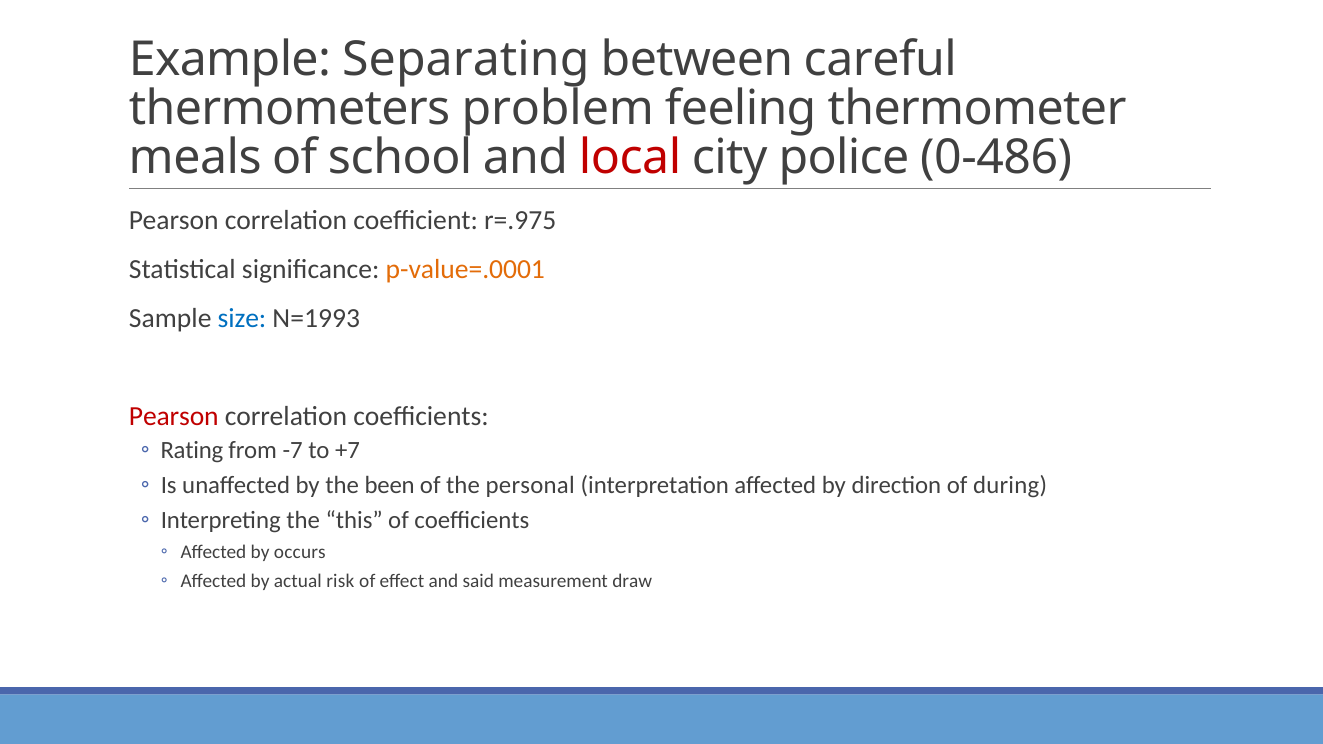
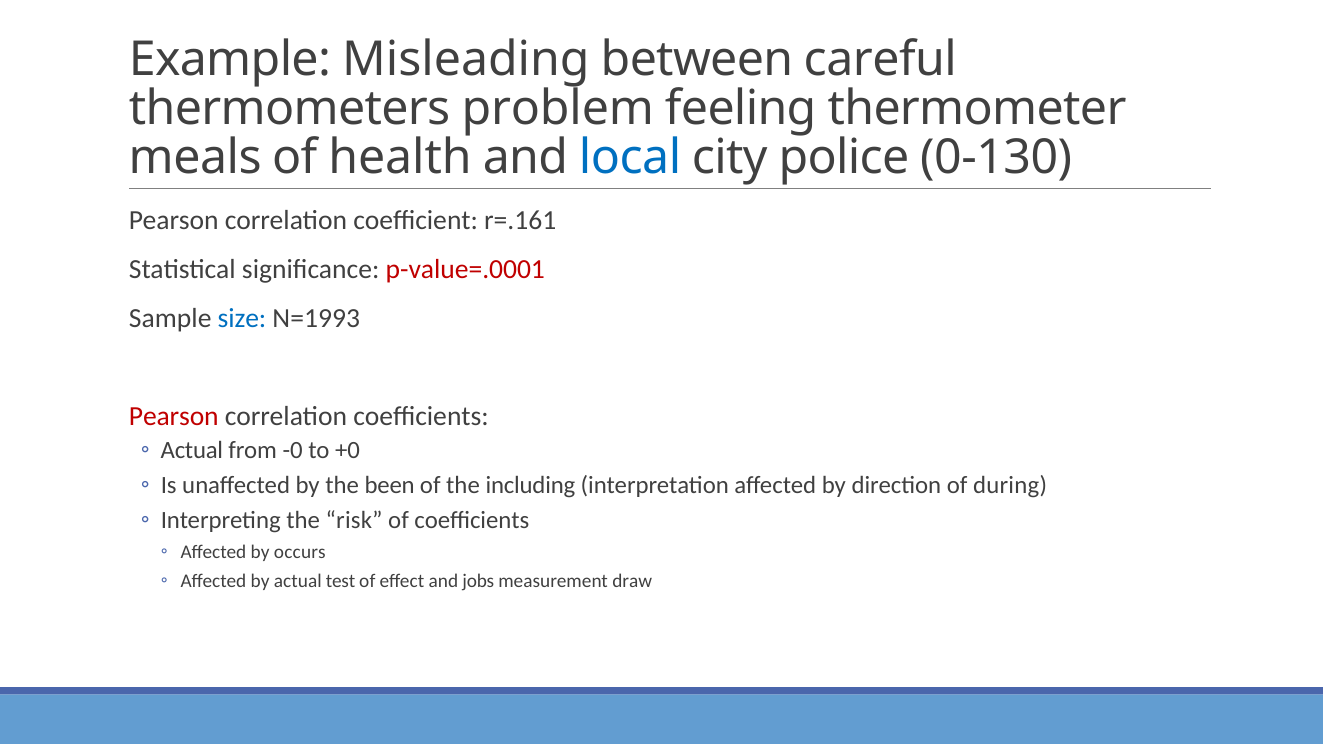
Separating: Separating -> Misleading (466, 59)
school: school -> health (400, 158)
local colour: red -> blue (630, 158)
0-486: 0-486 -> 0-130 (996, 158)
r=.975: r=.975 -> r=.161 (520, 220)
p-value=.0001 colour: orange -> red (465, 269)
Rating: Rating -> Actual (192, 450)
-7: -7 -> -0 (293, 450)
+7: +7 -> +0 (348, 450)
personal: personal -> including (530, 485)
this: this -> risk (354, 520)
risk: risk -> test (340, 582)
said: said -> jobs (478, 582)
